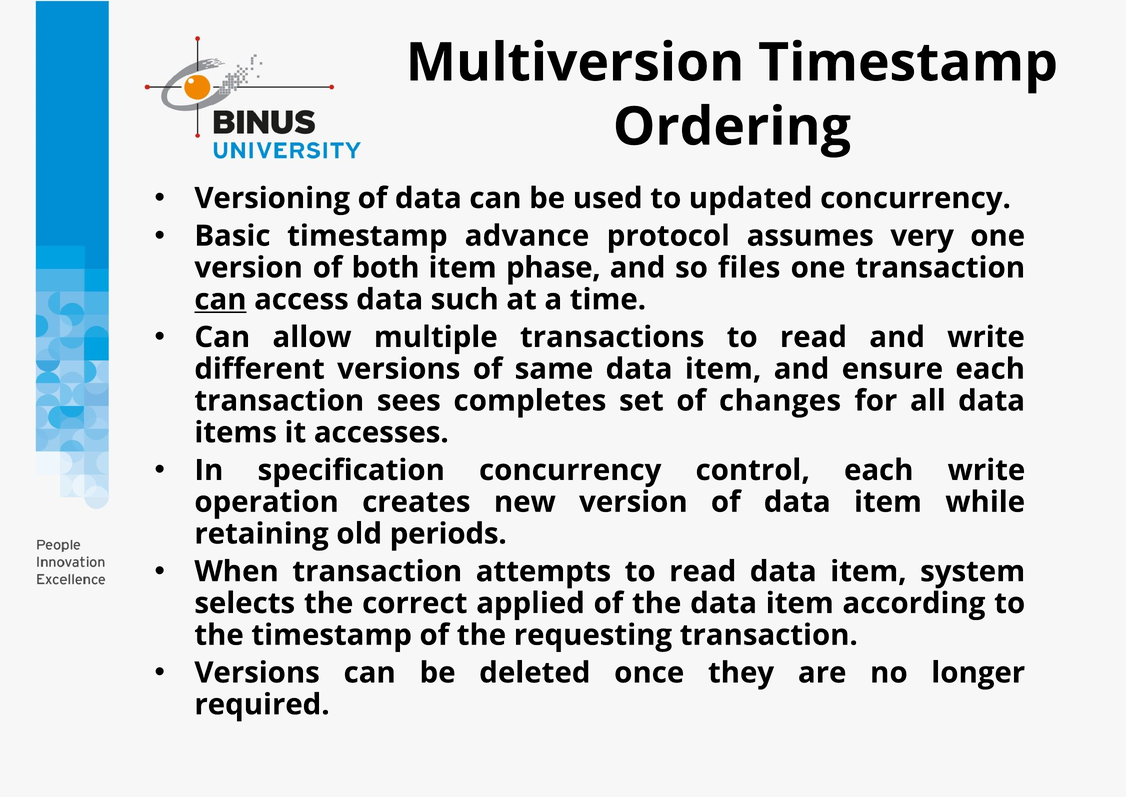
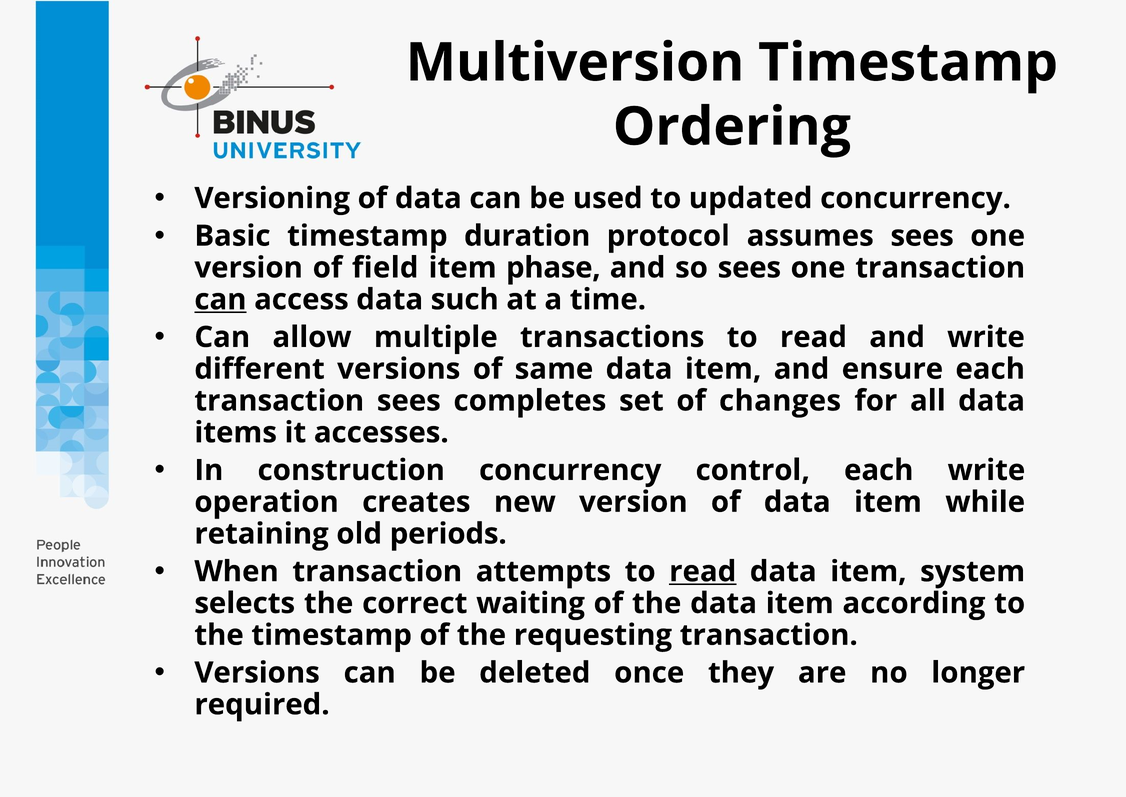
advance: advance -> duration (527, 236)
assumes very: very -> sees (922, 236)
both: both -> field (385, 268)
so files: files -> sees (749, 268)
specification: specification -> construction (351, 470)
read underline: none -> present (703, 571)
applied: applied -> waiting (531, 603)
